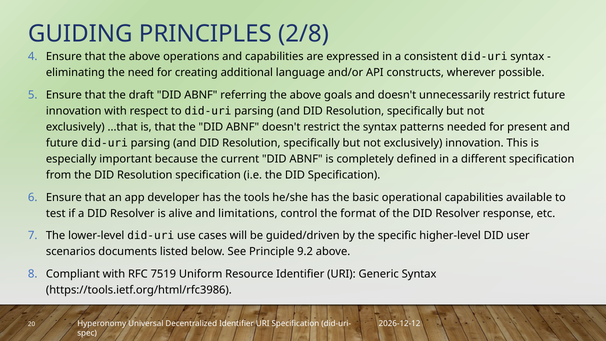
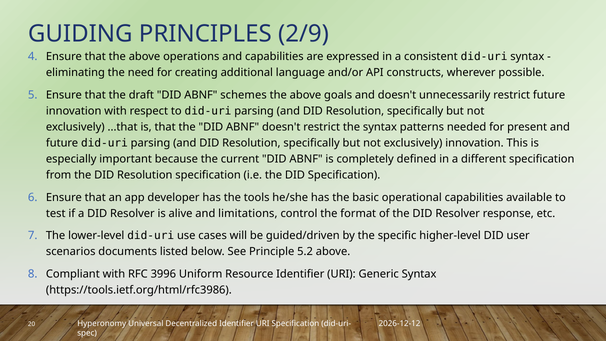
2/8: 2/8 -> 2/9 (303, 34)
referring: referring -> schemes (243, 95)
9.2: 9.2 -> 5.2 (305, 252)
7519: 7519 -> 3996 (163, 274)
